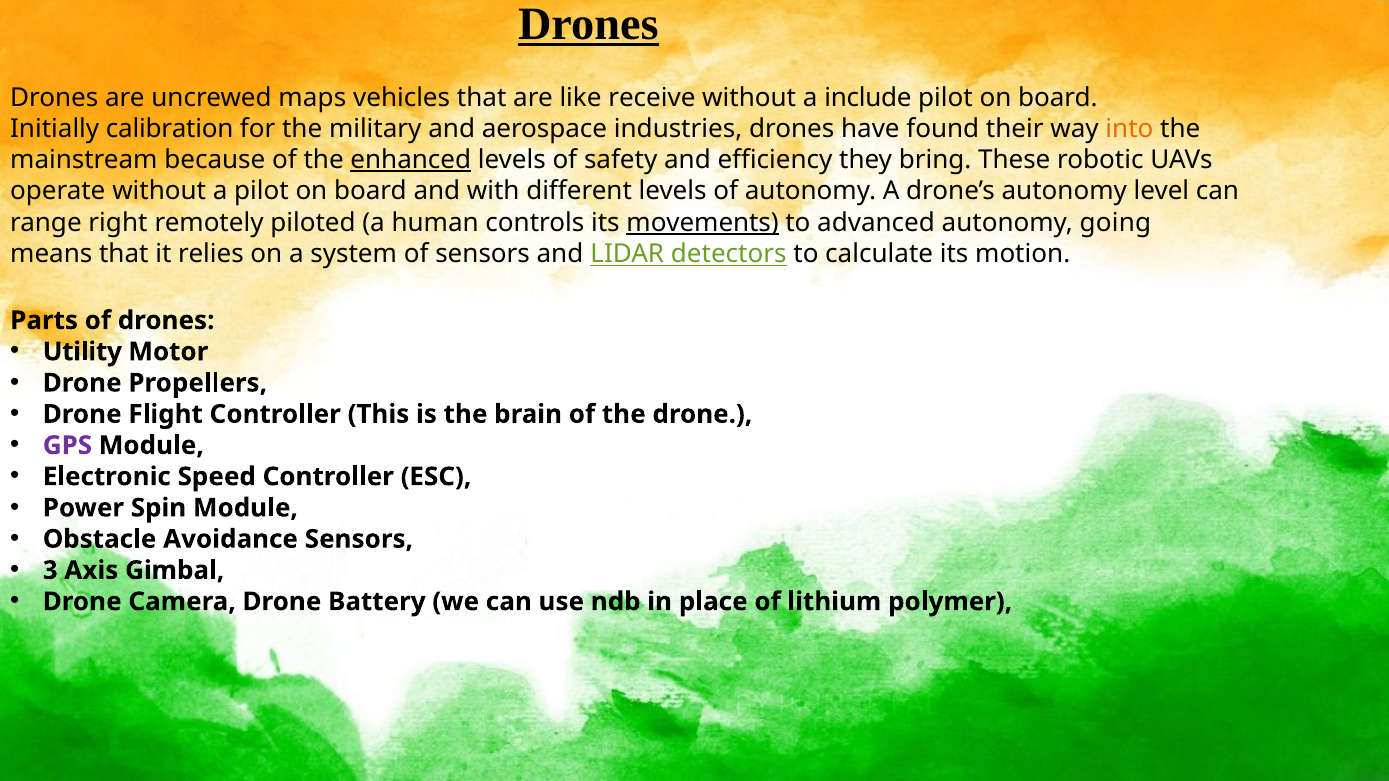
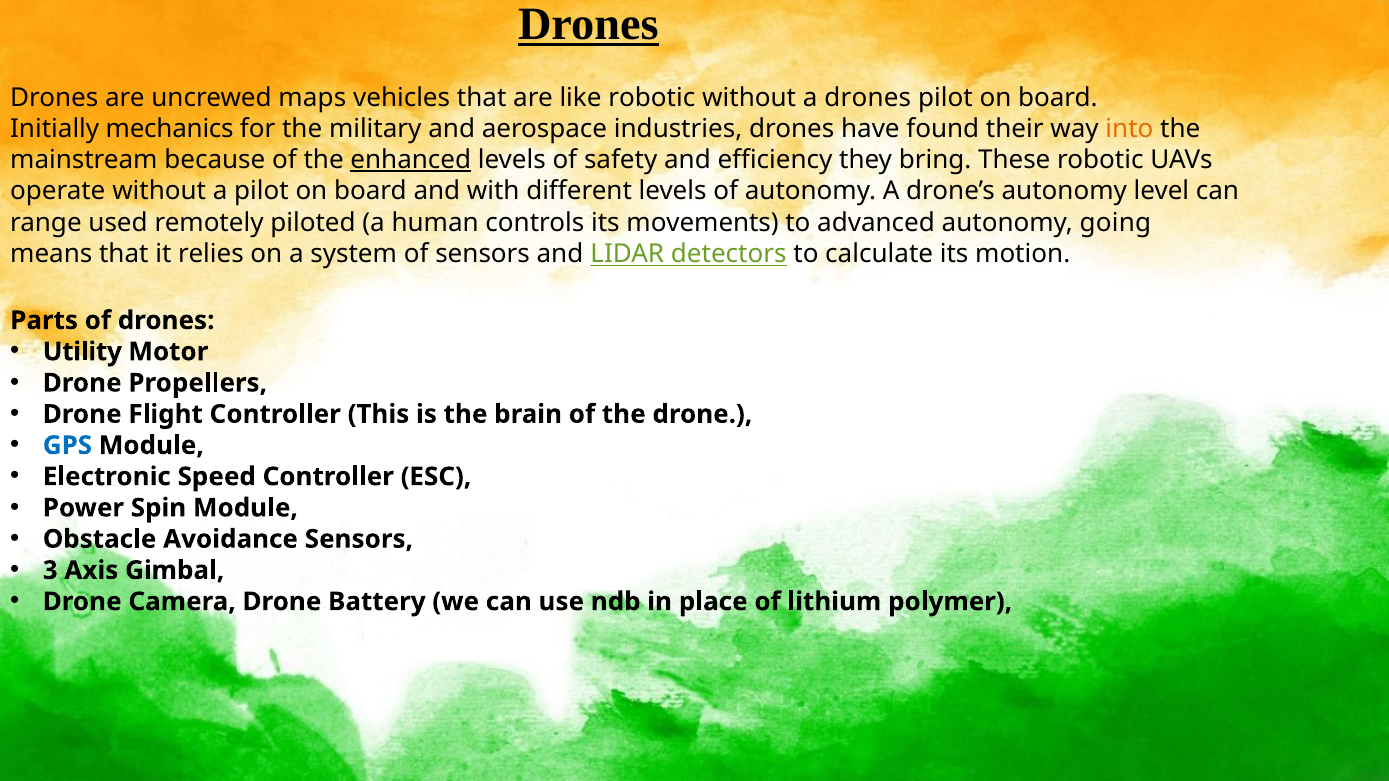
like receive: receive -> robotic (652, 98)
a include: include -> drones (868, 98)
calibration: calibration -> mechanics (170, 129)
right: right -> used (118, 223)
movements underline: present -> none (703, 223)
GPS colour: purple -> blue (67, 446)
